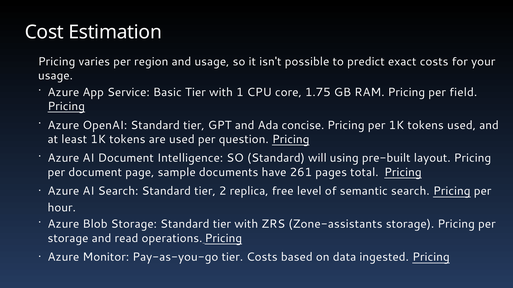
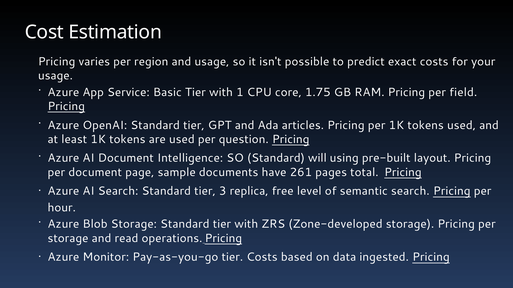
concise: concise -> articles (303, 125)
2: 2 -> 3 (223, 191)
Zone-assistants: Zone-assistants -> Zone-developed (335, 225)
